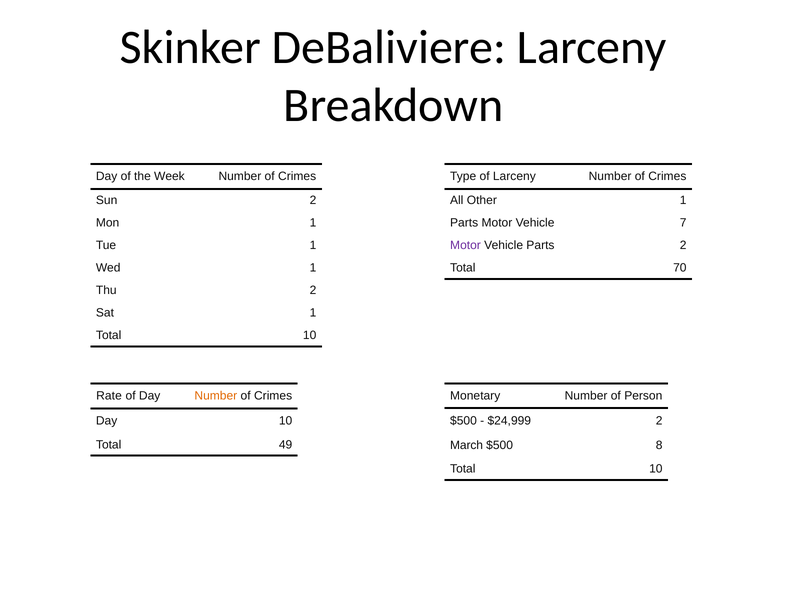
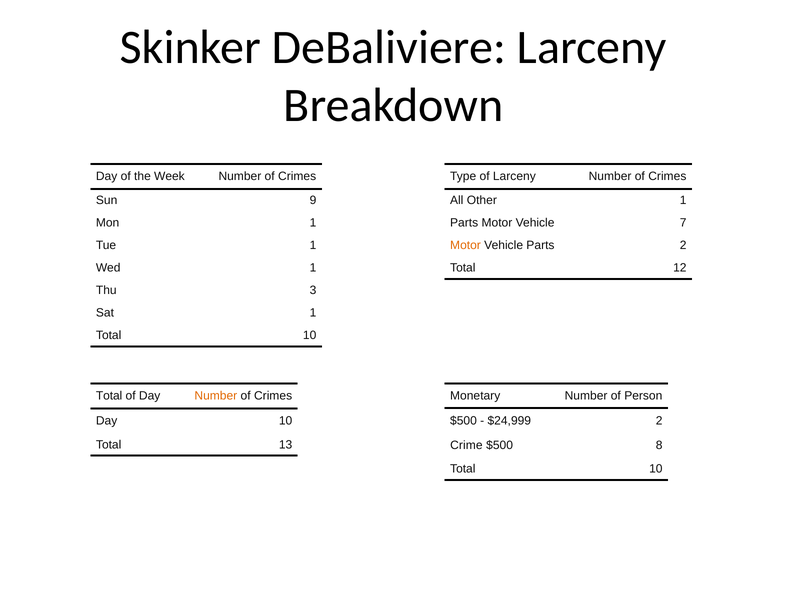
Sun 2: 2 -> 9 (313, 200)
Motor colour: purple -> orange (465, 245)
70: 70 -> 12 (680, 267)
Thu 2: 2 -> 3 (313, 290)
Rate: Rate -> Total (109, 396)
49: 49 -> 13 (286, 444)
March: March -> Crime (466, 445)
